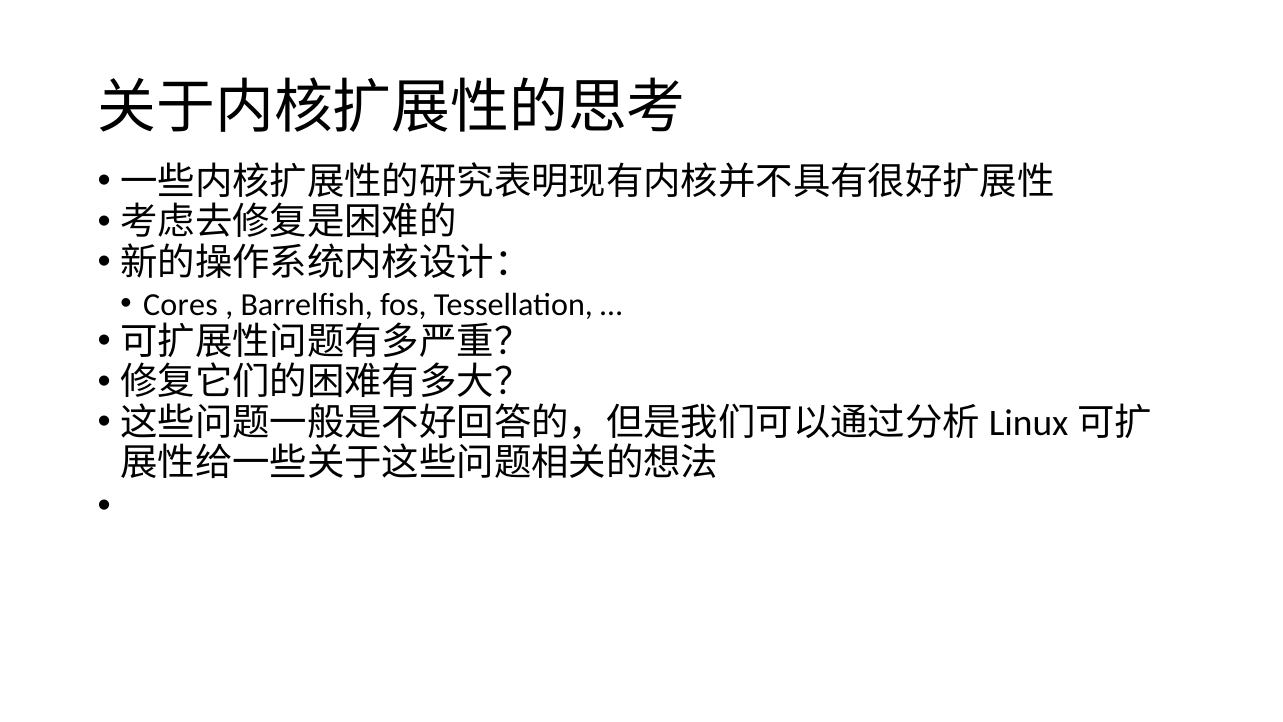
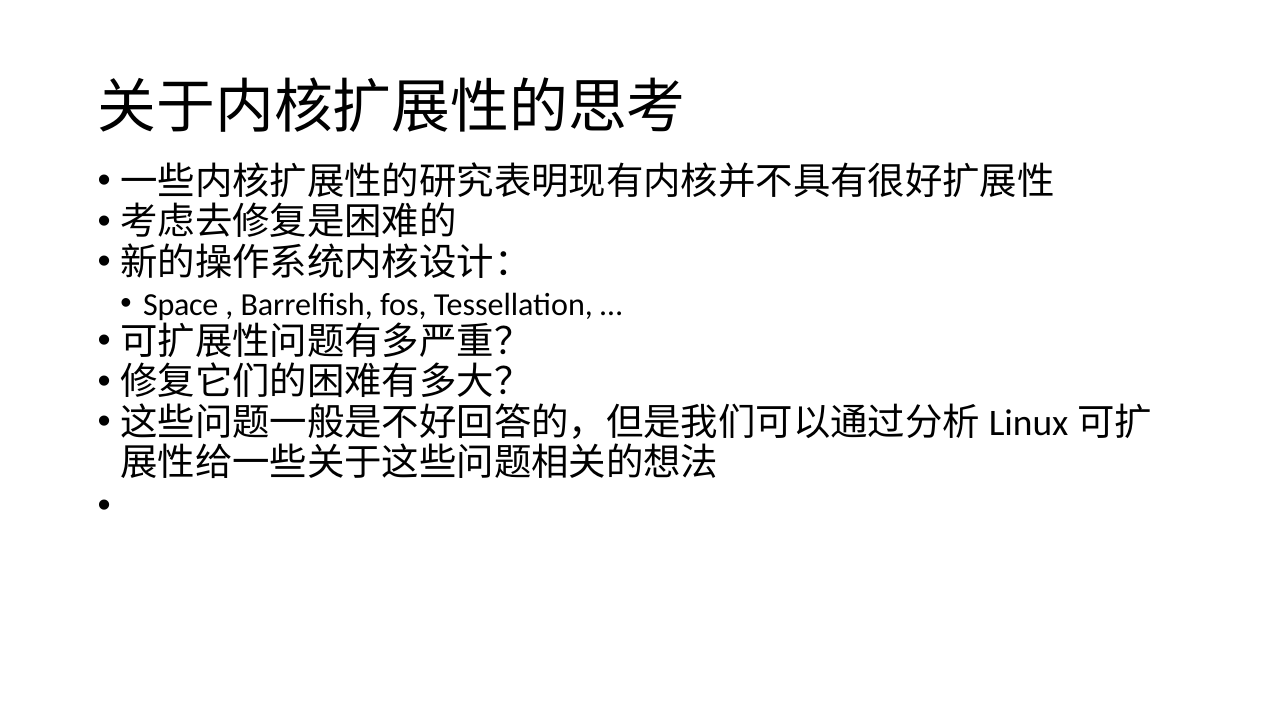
Cores: Cores -> Space (181, 305)
